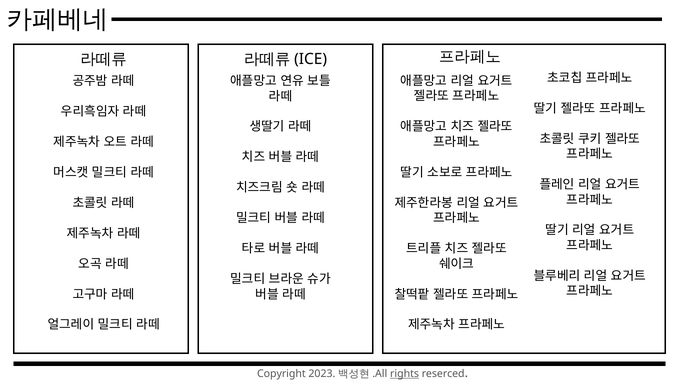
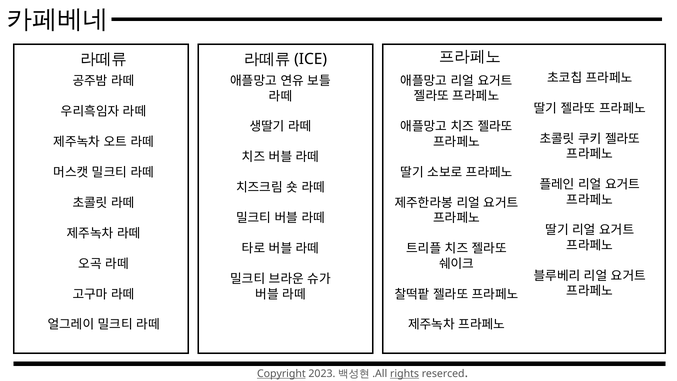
Copyright underline: none -> present (281, 374)
